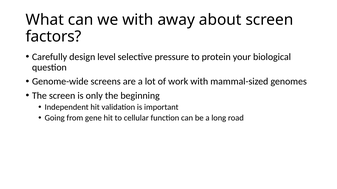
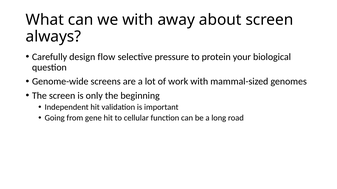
factors: factors -> always (53, 37)
level: level -> flow (106, 57)
